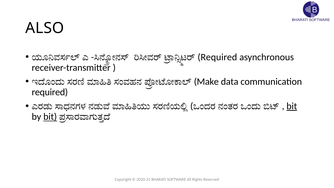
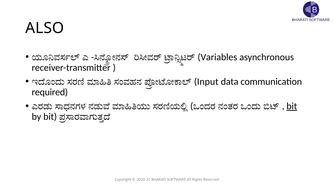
Required: Required -> Variables (217, 57)
Make: Make -> Input (206, 82)
bit underline: present -> none (50, 117)
